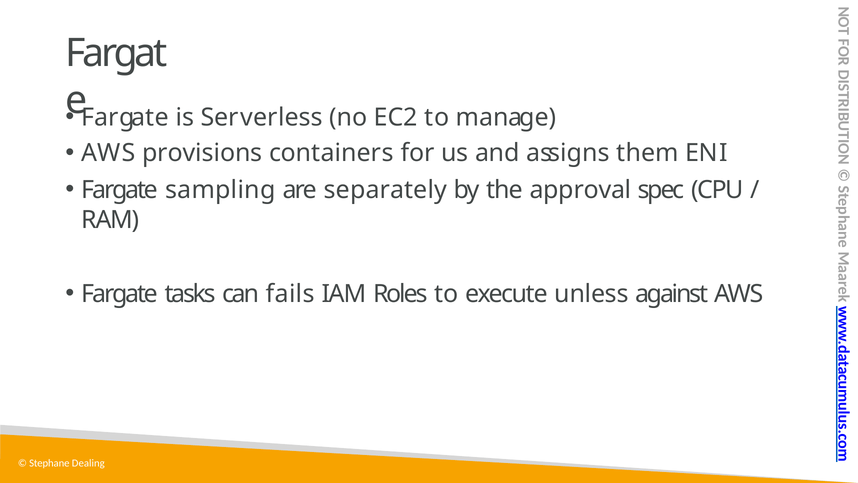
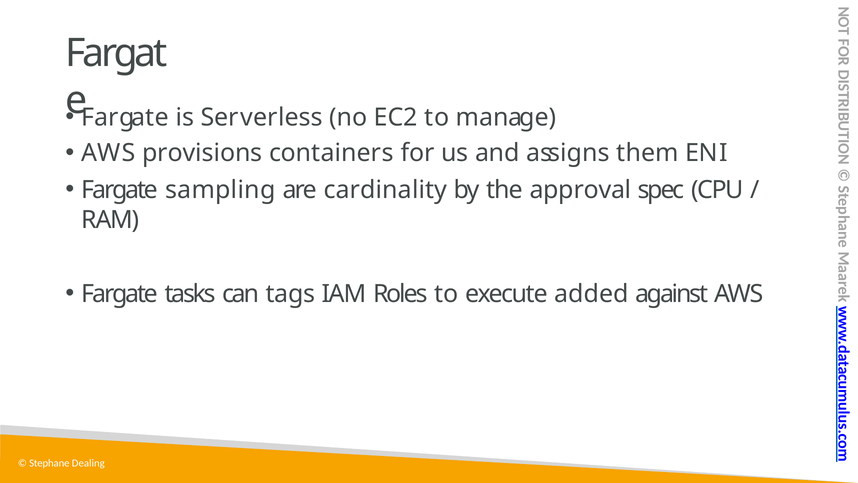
separately: separately -> cardinality (385, 190)
fails: fails -> tags (291, 294)
unless: unless -> added (591, 294)
